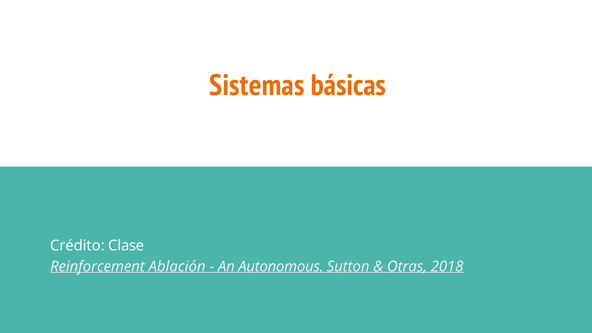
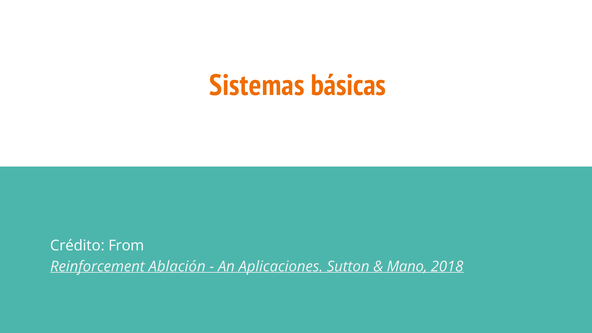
Clase: Clase -> From (126, 246)
Autonomous: Autonomous -> Aplicaciones (281, 267)
Otras: Otras -> Mano (407, 267)
